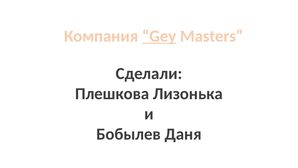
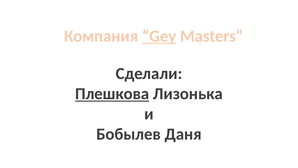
Плешкова underline: none -> present (112, 94)
